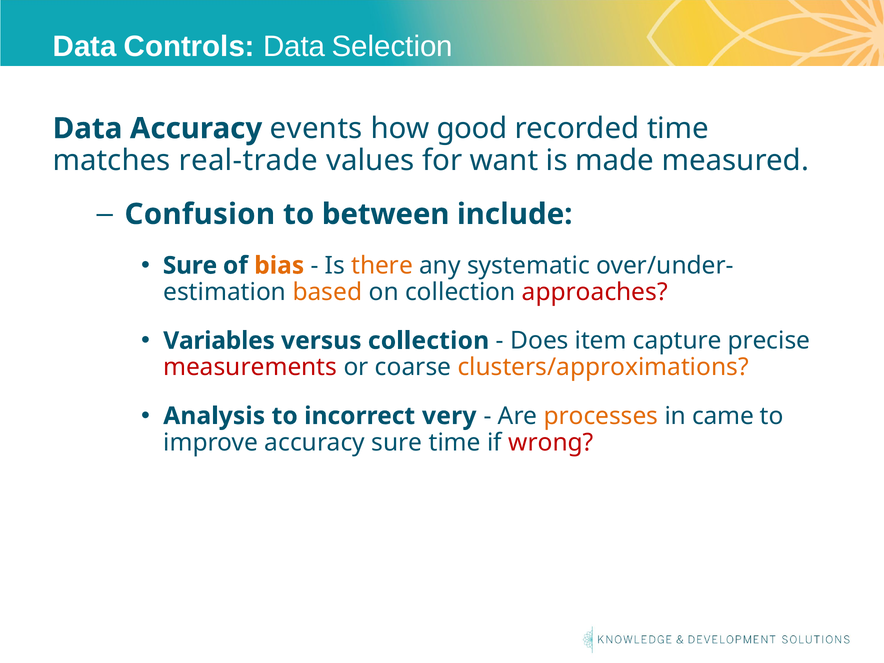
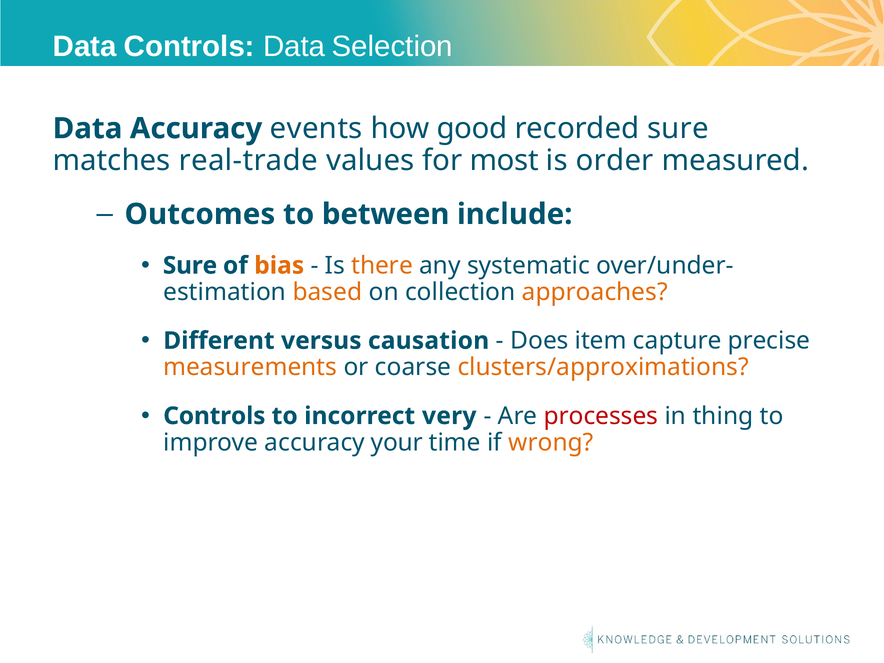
recorded time: time -> sure (678, 129)
want: want -> most (504, 160)
made: made -> order (615, 160)
Confusion: Confusion -> Outcomes (200, 214)
approaches colour: red -> orange (595, 292)
Variables: Variables -> Different (219, 341)
versus collection: collection -> causation (429, 341)
measurements colour: red -> orange (250, 367)
Analysis: Analysis -> Controls (214, 416)
processes colour: orange -> red (601, 416)
came: came -> thing (723, 416)
accuracy sure: sure -> your (397, 443)
wrong colour: red -> orange (551, 443)
